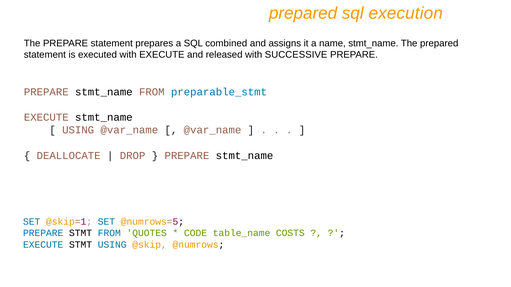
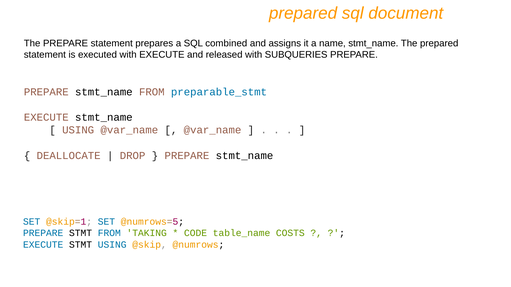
execution: execution -> document (406, 13)
SUCCESSIVE: SUCCESSIVE -> SUBQUERIES (296, 55)
QUOTES: QUOTES -> TAKING (147, 233)
